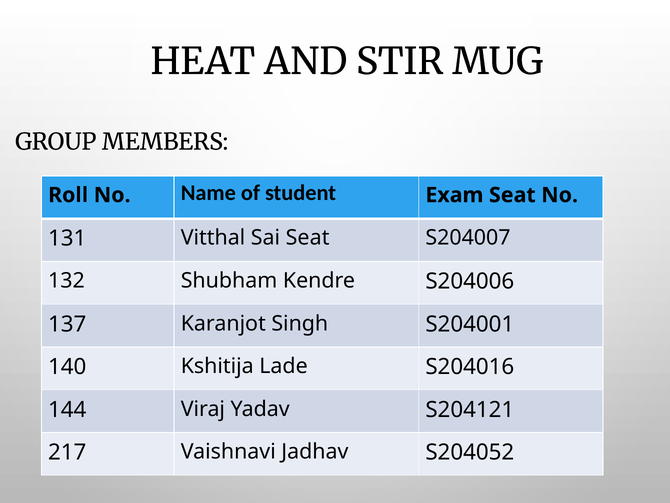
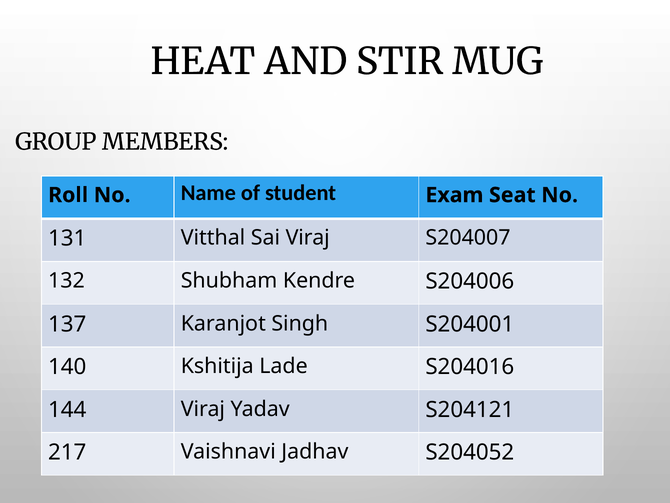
Sai Seat: Seat -> Viraj (308, 238)
